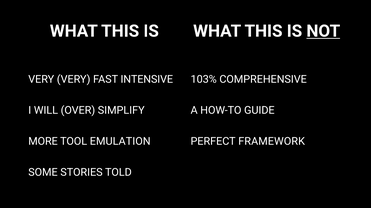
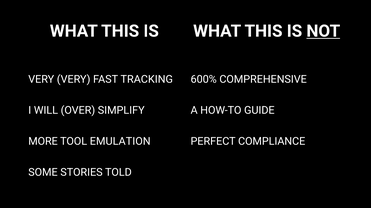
INTENSIVE: INTENSIVE -> TRACKING (147, 80)
103%: 103% -> 600% (204, 80)
FRAMEWORK: FRAMEWORK -> COMPLIANCE (272, 142)
